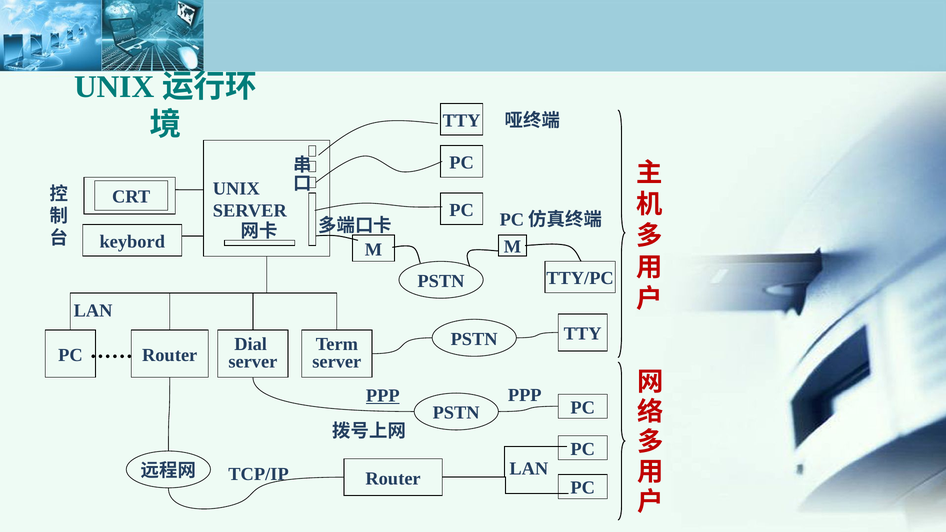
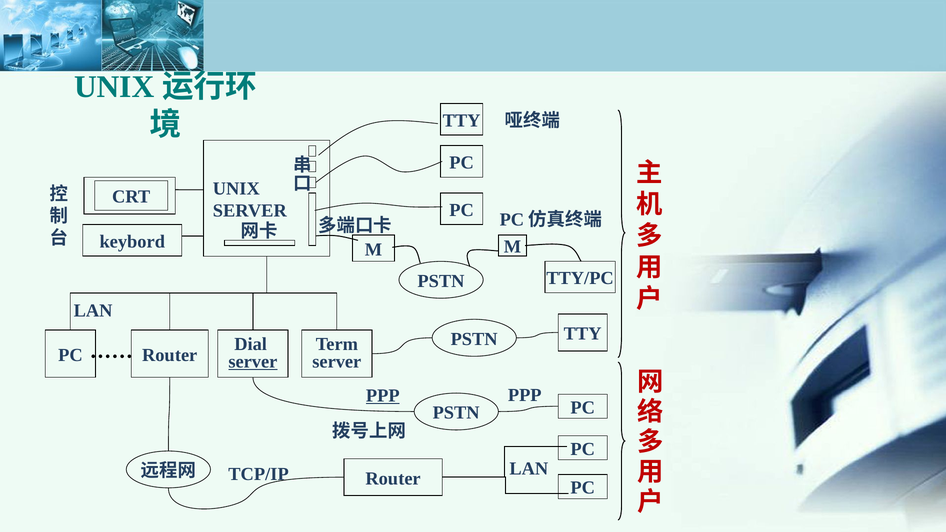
server underline: none -> present (253, 362)
